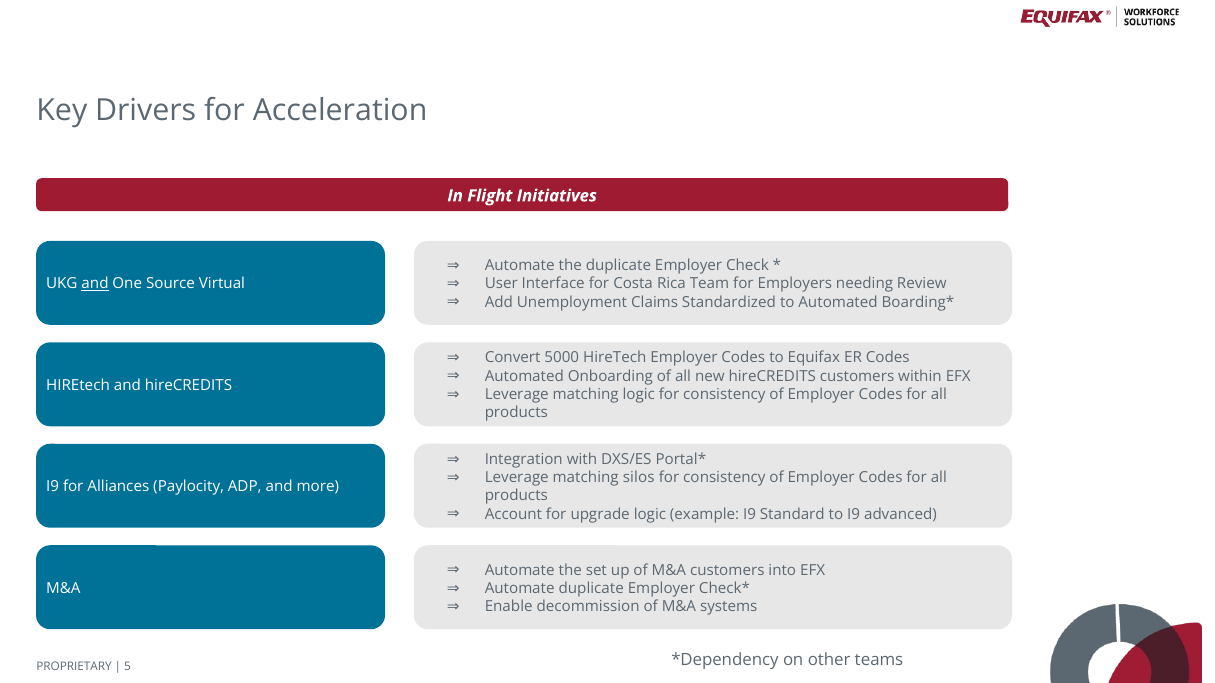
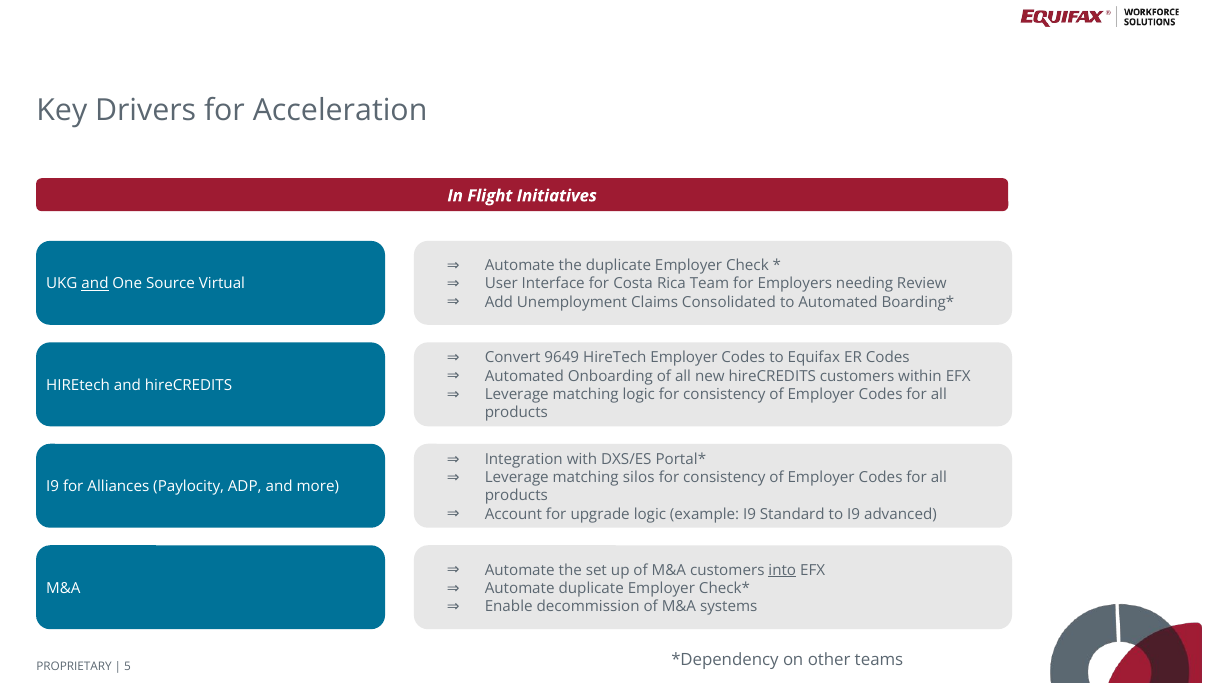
Standardized: Standardized -> Consolidated (729, 302)
5000: 5000 -> 9649 (562, 358)
into underline: none -> present (782, 570)
